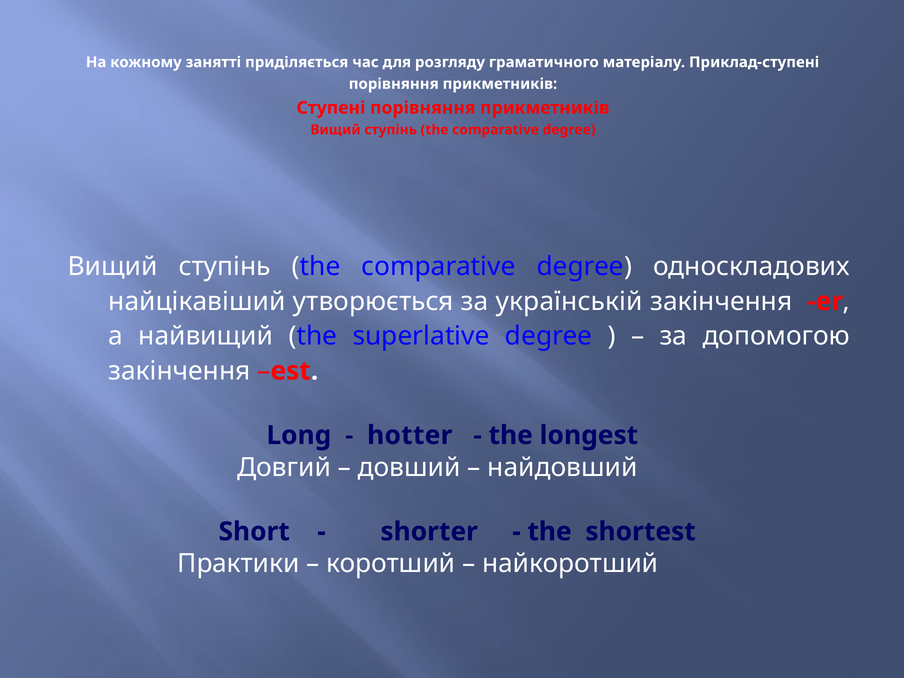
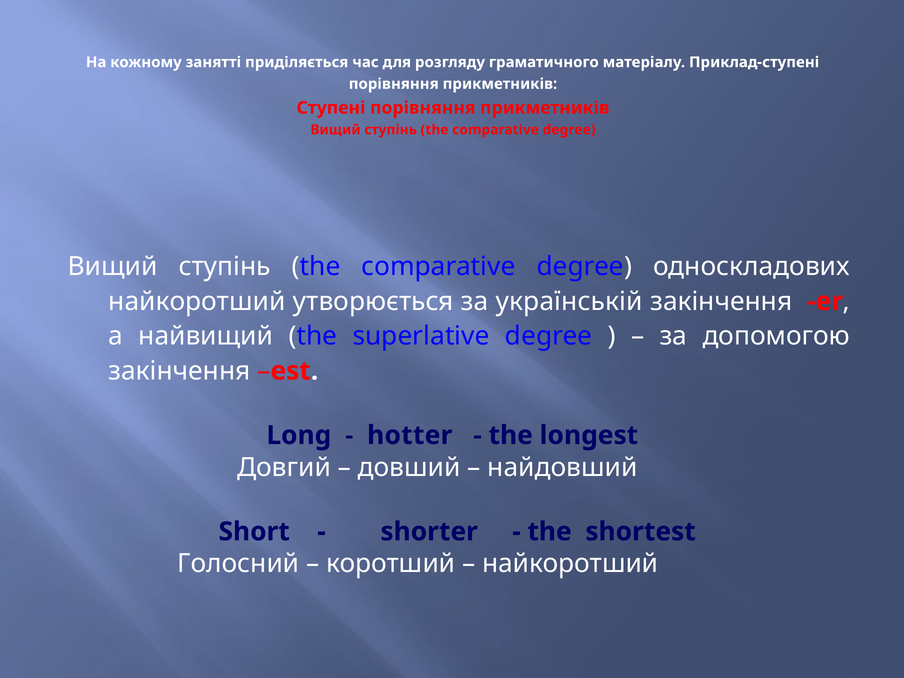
найцікавіший: найцікавіший -> найкоротший (197, 301)
Практики: Практики -> Голосний (238, 564)
